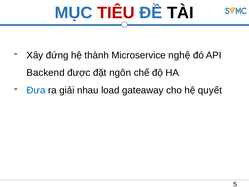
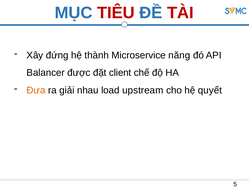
TÀI colour: black -> red (180, 13)
nghệ: nghệ -> năng (179, 55)
Backend: Backend -> Balancer (46, 73)
ngôn: ngôn -> client (120, 73)
Đưa colour: blue -> orange (36, 90)
gateaway: gateaway -> upstream (143, 90)
